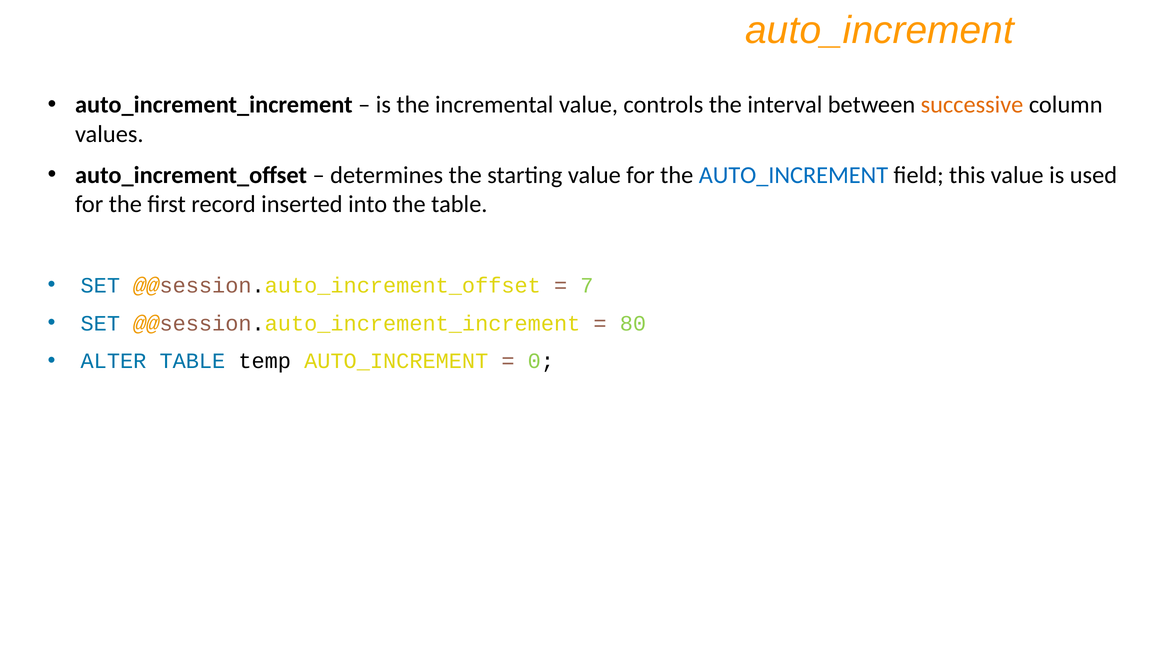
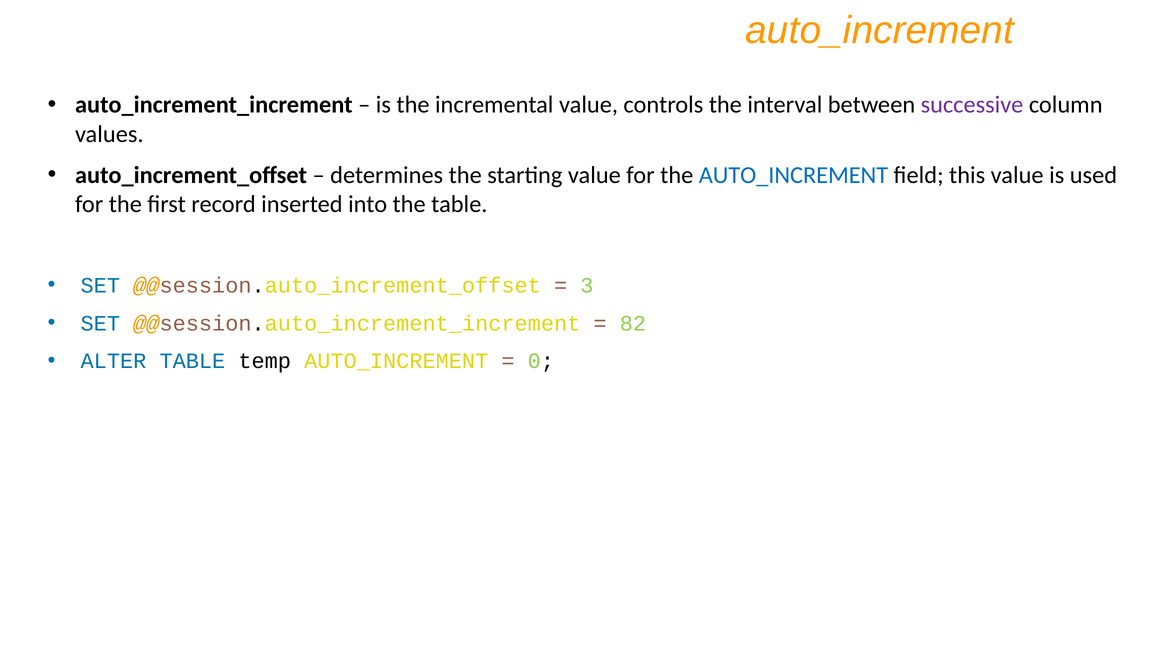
successive colour: orange -> purple (972, 105)
7: 7 -> 3 (587, 286)
80: 80 -> 82 (633, 324)
